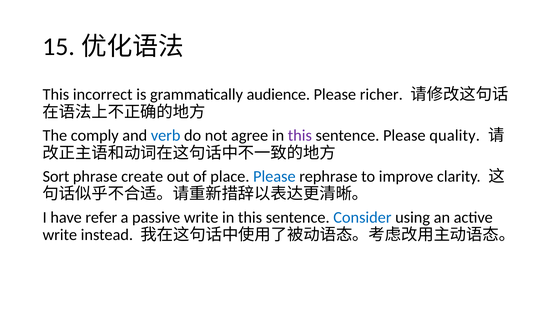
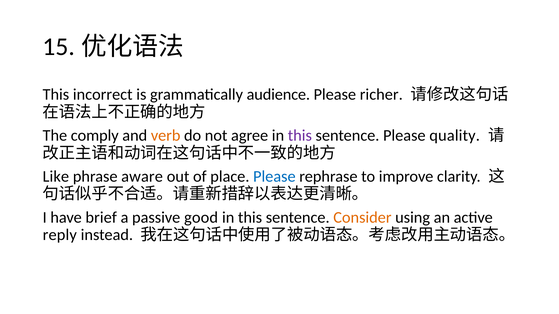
verb colour: blue -> orange (166, 136)
Sort: Sort -> Like (56, 177)
create: create -> aware (142, 177)
refer: refer -> brief (101, 218)
passive write: write -> good (201, 218)
Consider colour: blue -> orange (362, 218)
write: write -> reply (60, 235)
